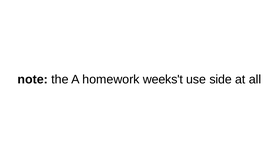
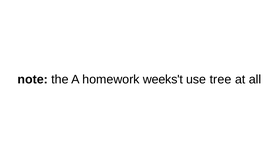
side: side -> tree (220, 79)
